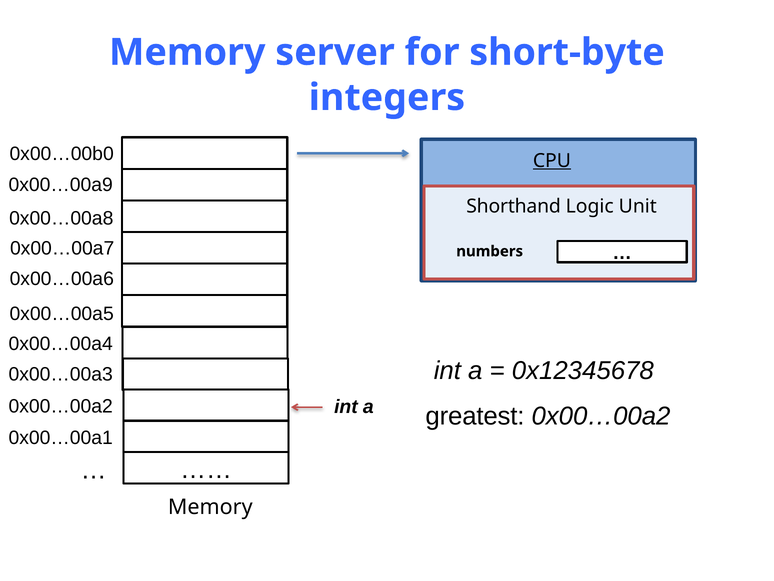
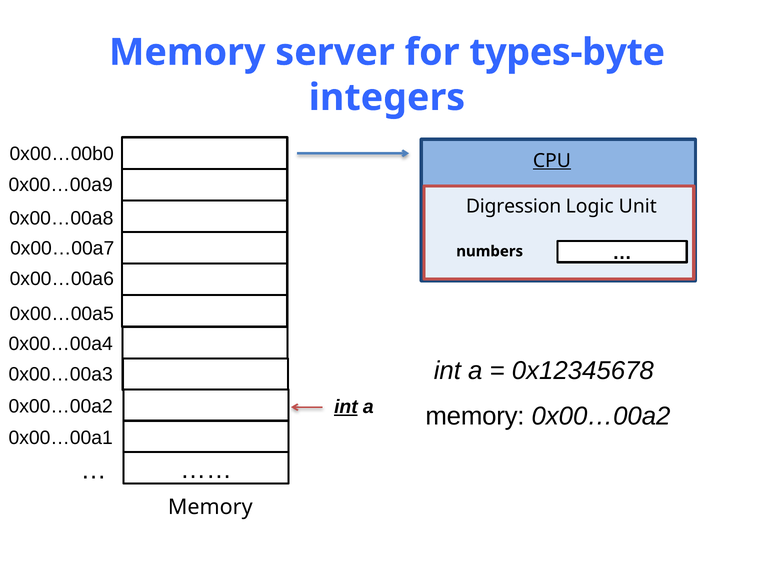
short-byte: short-byte -> types-byte (567, 52)
Shorthand: Shorthand -> Digression (514, 206)
int underline: none -> present (346, 407)
greatest: greatest -> memory (475, 416)
